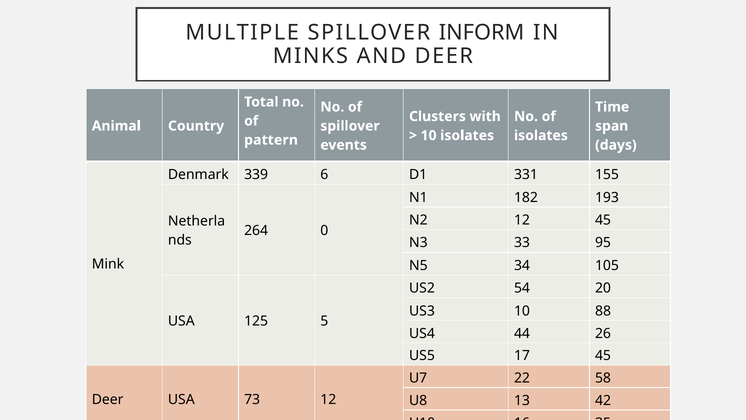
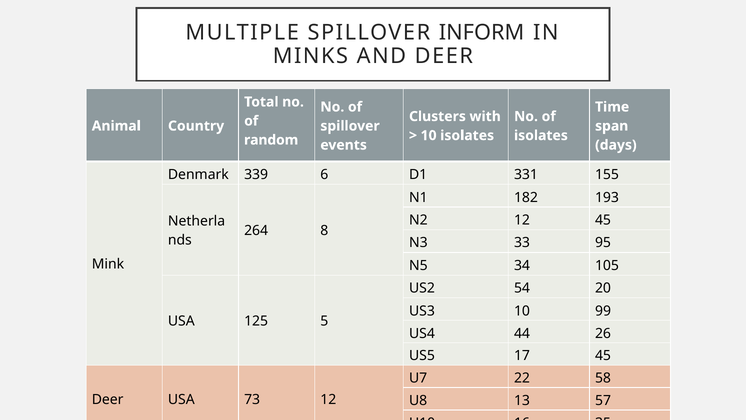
pattern: pattern -> random (271, 140)
0: 0 -> 8 (324, 230)
88: 88 -> 99 (603, 311)
42: 42 -> 57 (603, 400)
